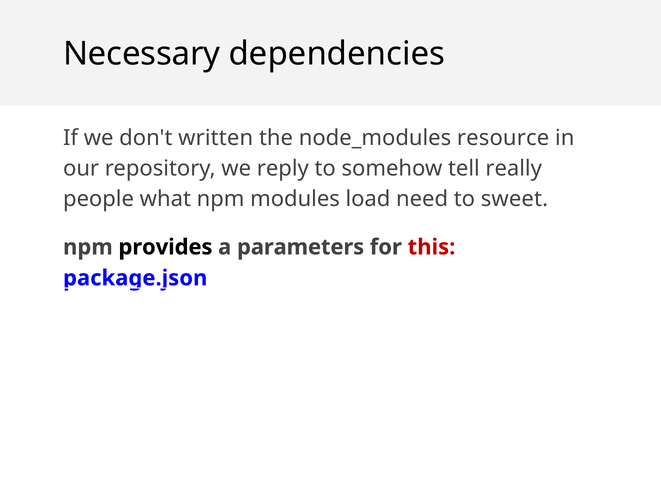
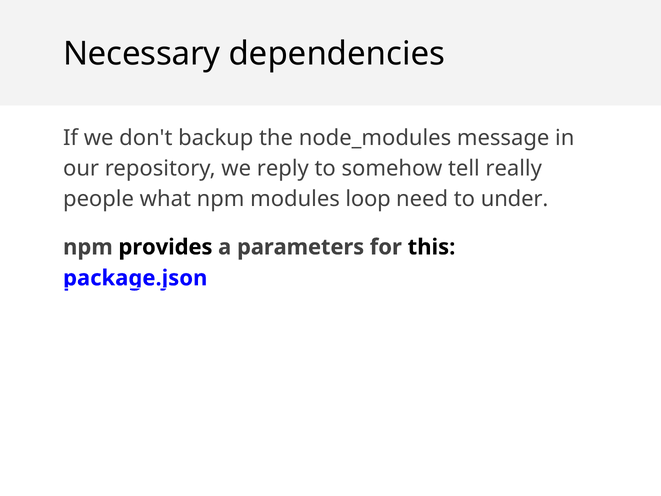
written: written -> backup (216, 138)
resource: resource -> message (503, 138)
load: load -> loop (368, 199)
sweet: sweet -> under (515, 199)
this colour: red -> black (431, 247)
